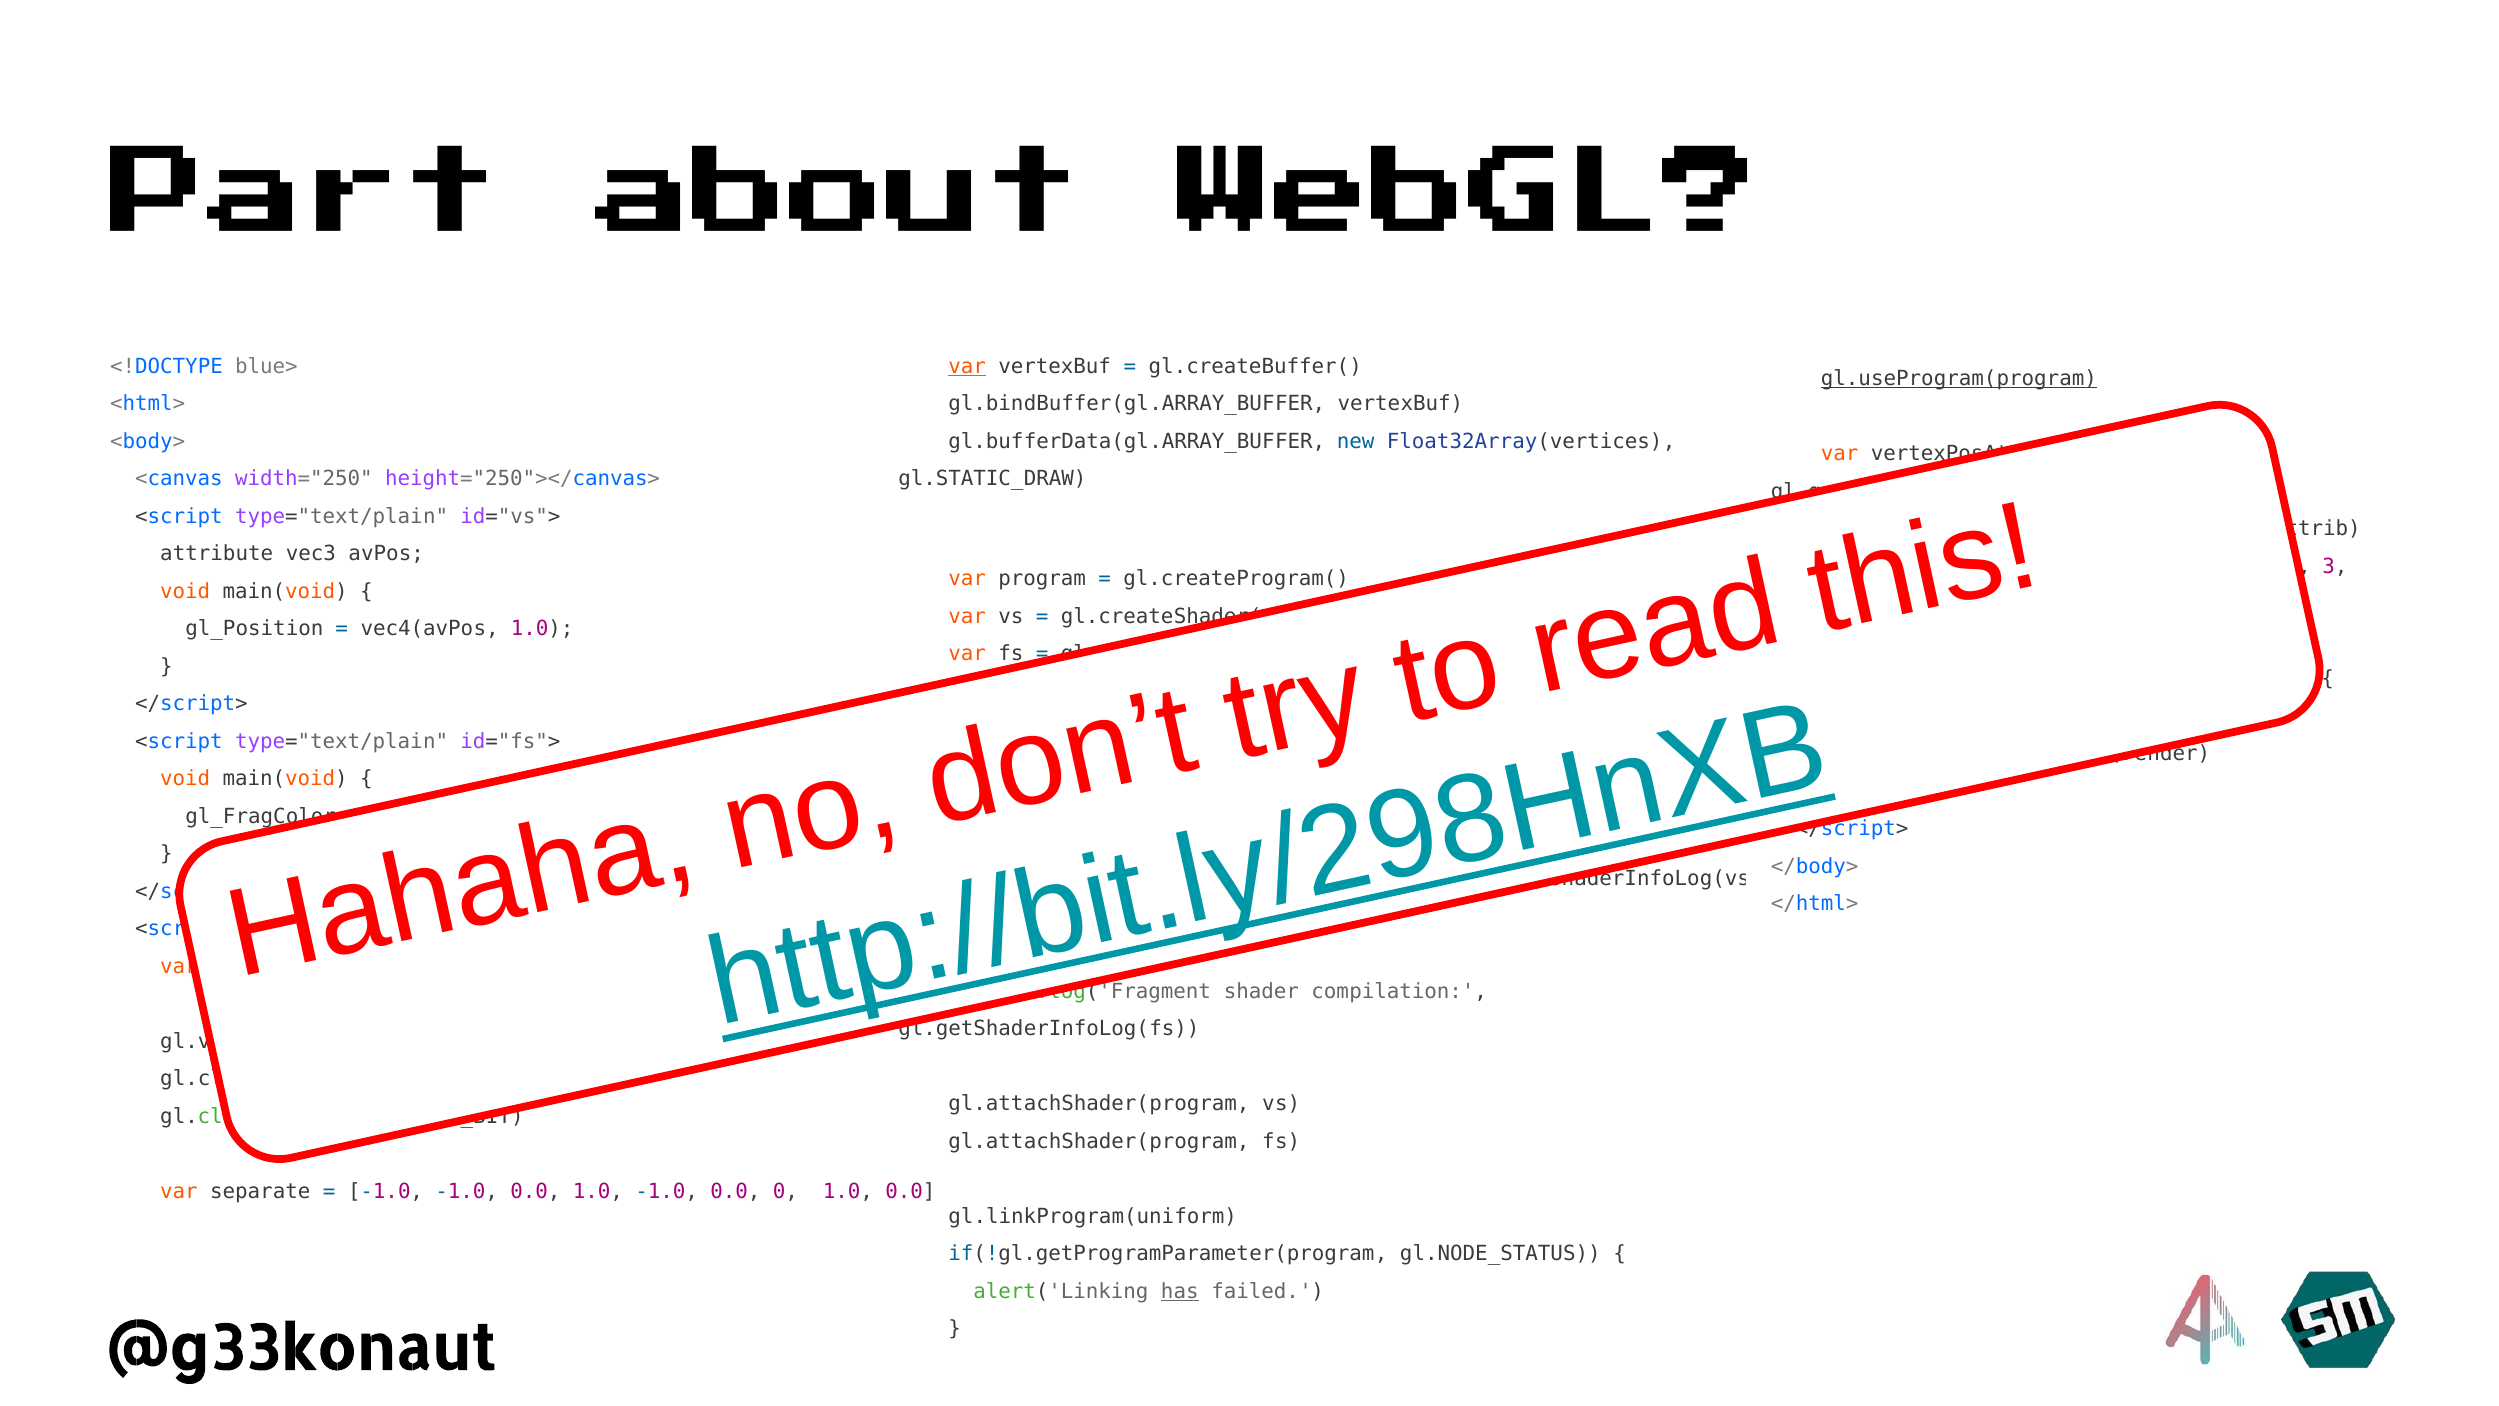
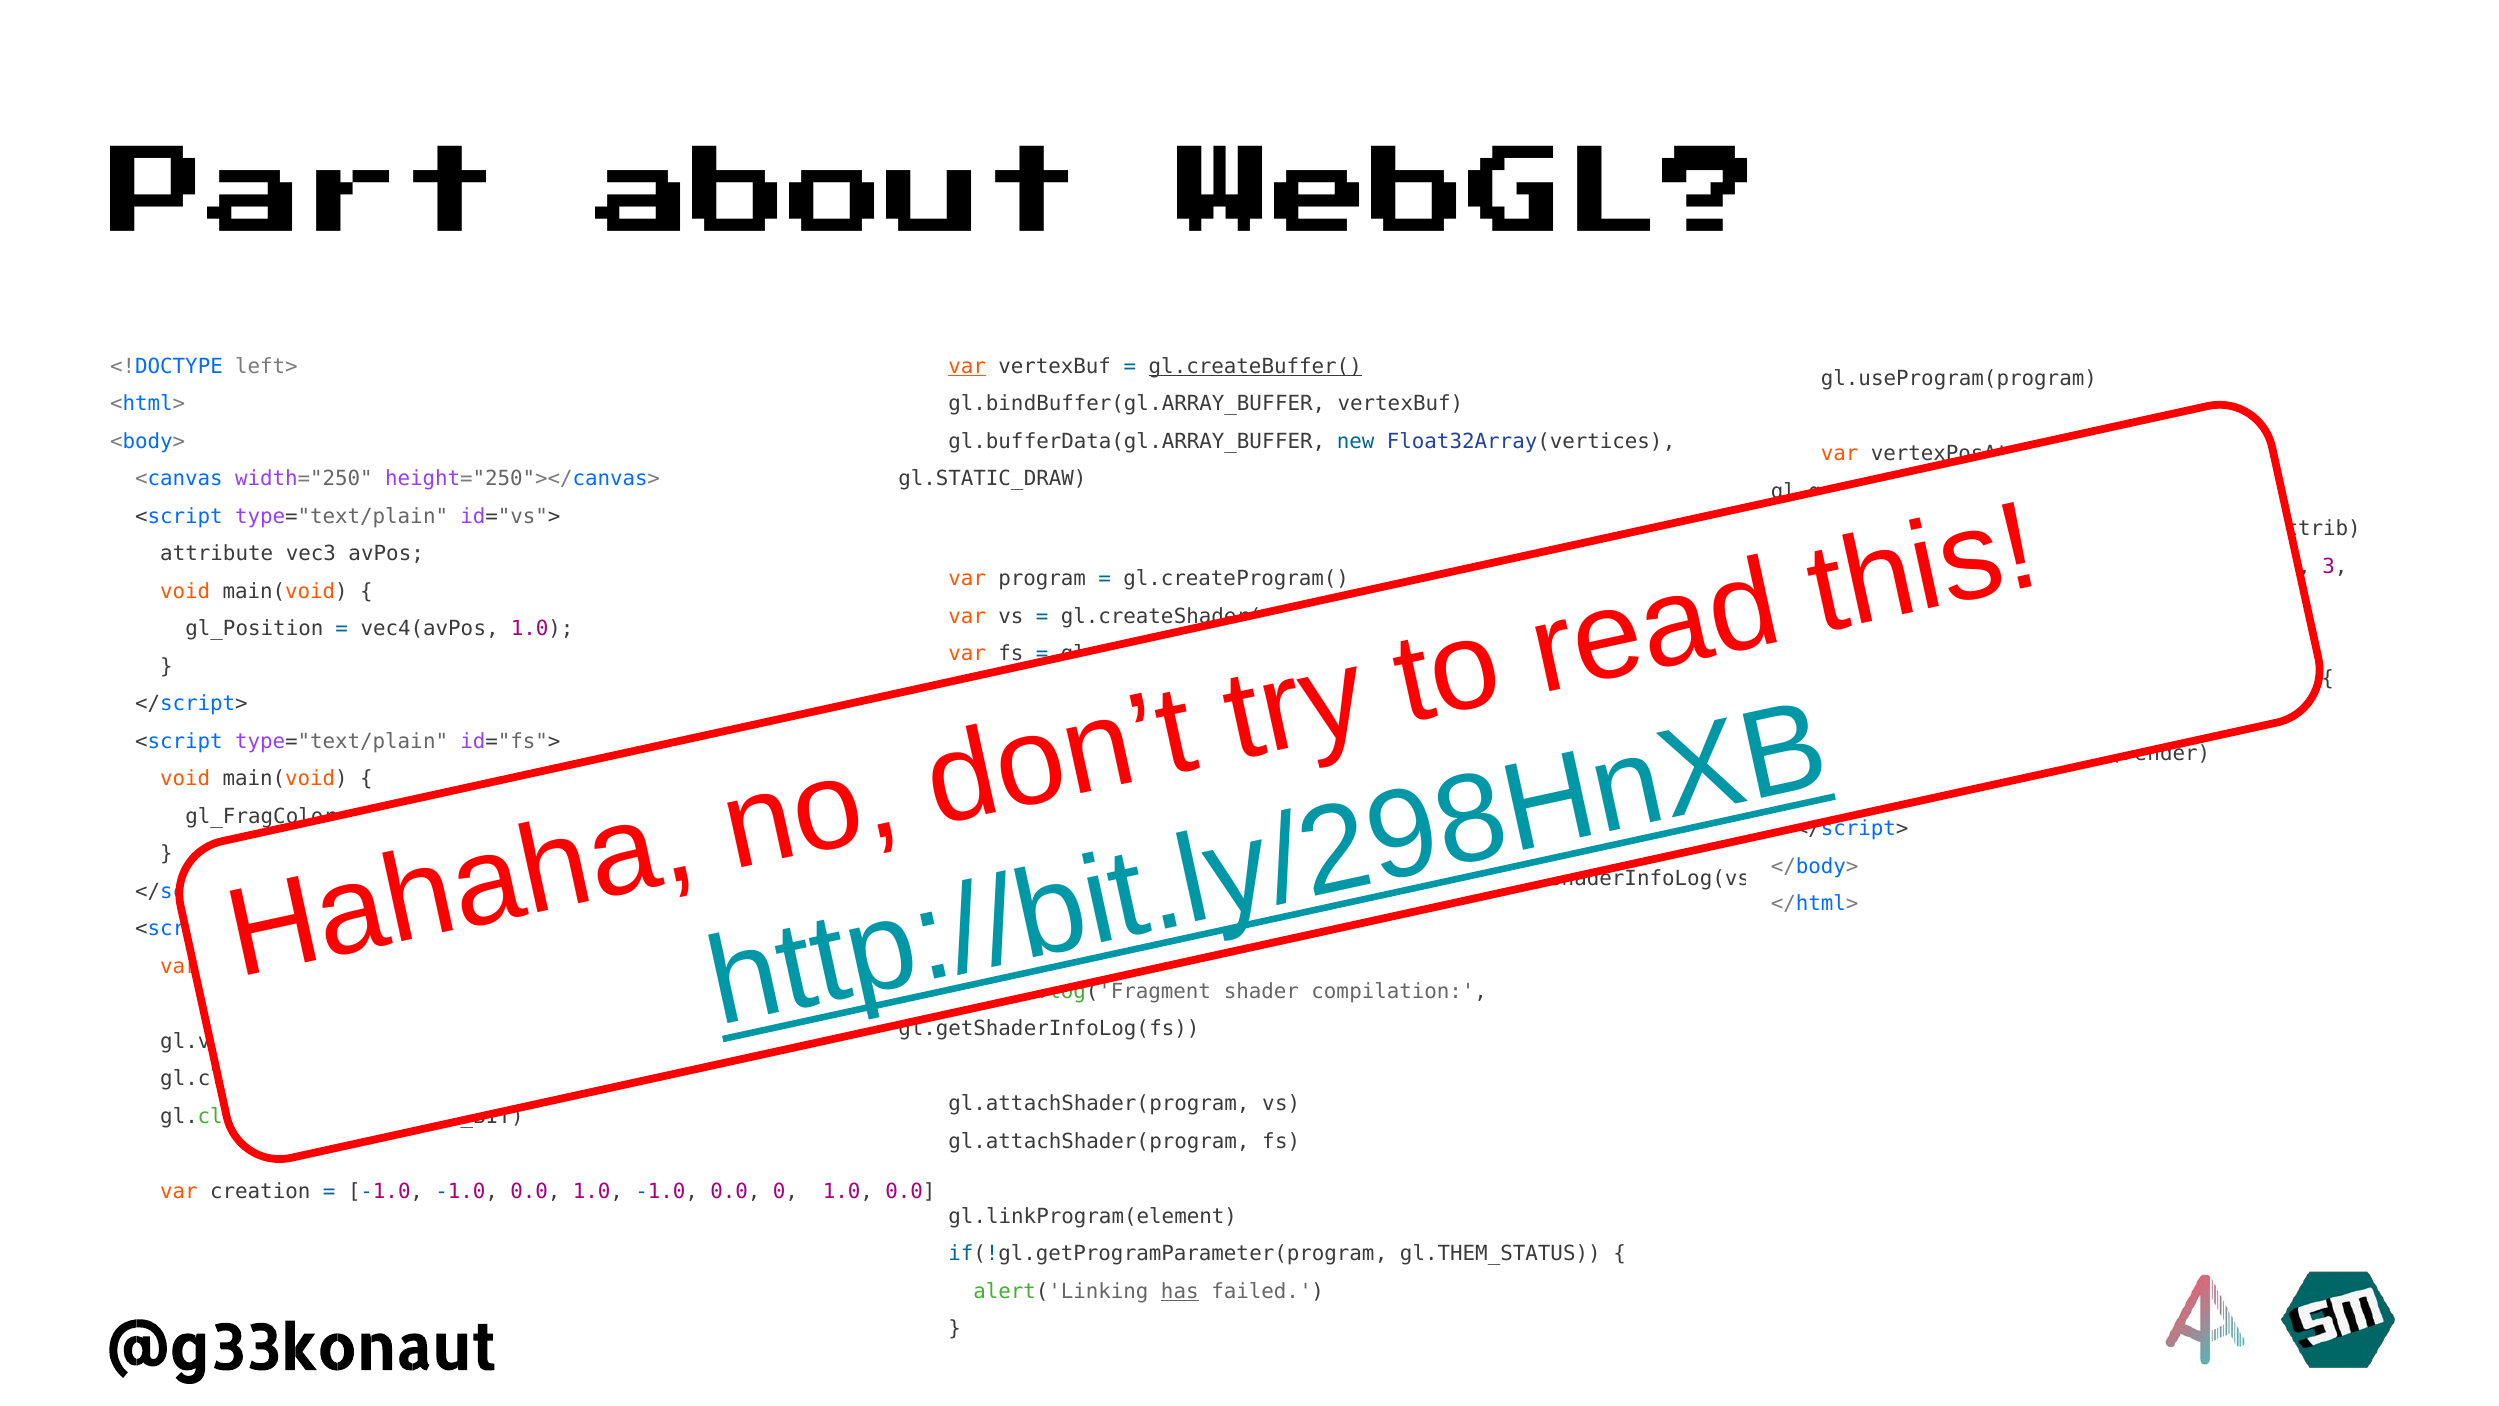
blue>: blue> -> left> (266, 366)
gl.createBuffer( underline: none -> present (1255, 366)
gl.useProgram(program underline: present -> none (1959, 379)
separate: separate -> creation (260, 1191)
gl.linkProgram(uniform: gl.linkProgram(uniform -> gl.linkProgram(element (1093, 1216)
gl.NODE_STATUS: gl.NODE_STATUS -> gl.THEM_STATUS (1500, 1253)
